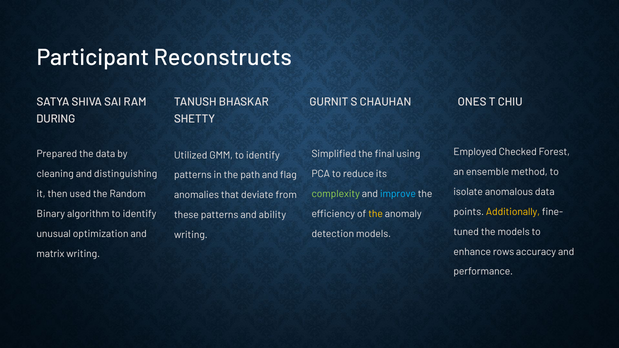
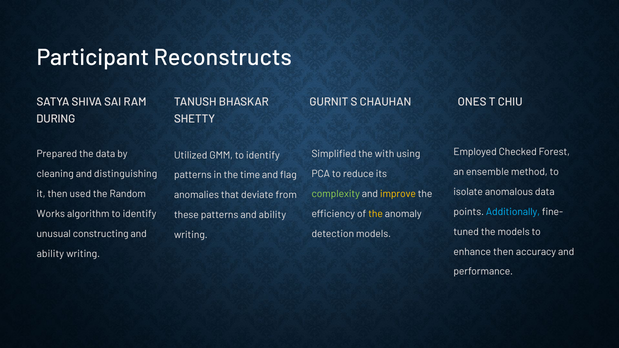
final: final -> with (385, 154)
path: path -> time (250, 175)
improve colour: light blue -> yellow (398, 194)
Additionally colour: yellow -> light blue (513, 212)
Binary: Binary -> Works (51, 214)
optimization: optimization -> constructing (101, 234)
enhance rows: rows -> then (503, 252)
matrix: matrix -> ability (50, 254)
